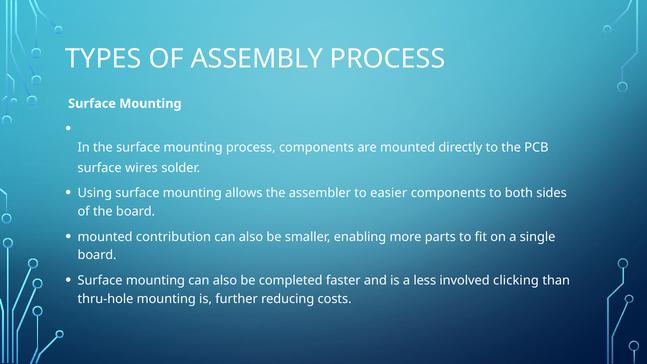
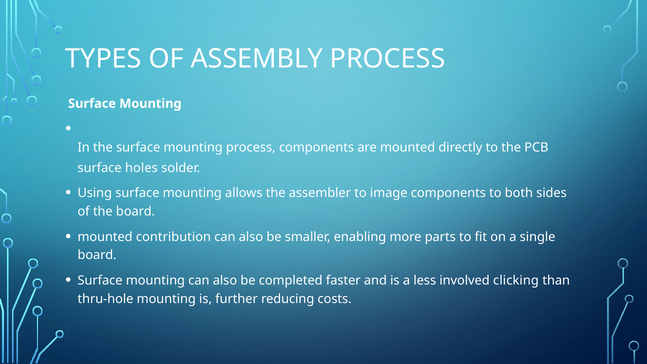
wires: wires -> holes (141, 168)
easier: easier -> image (389, 193)
